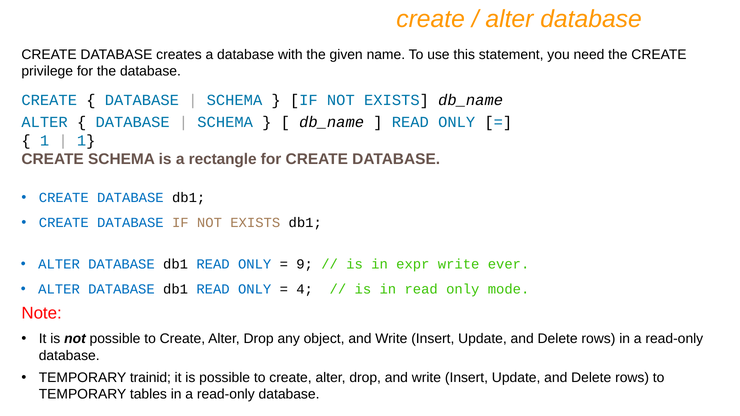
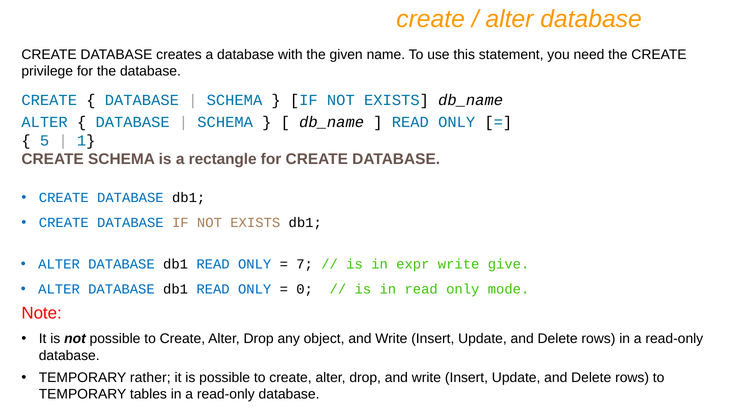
1: 1 -> 5 (45, 141)
9: 9 -> 7 (305, 264)
ever: ever -> give (509, 264)
4: 4 -> 0 (305, 289)
trainid: trainid -> rather (150, 378)
